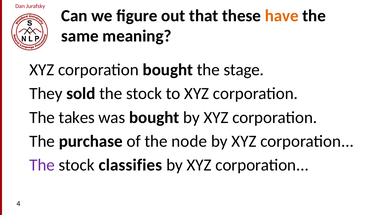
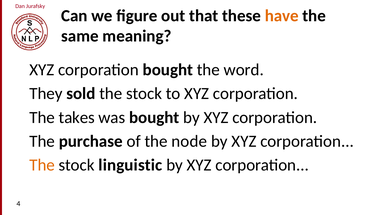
stage: stage -> word (244, 70)
The colour: purple -> orange (42, 165)
classifies: classifies -> linguistic (130, 165)
